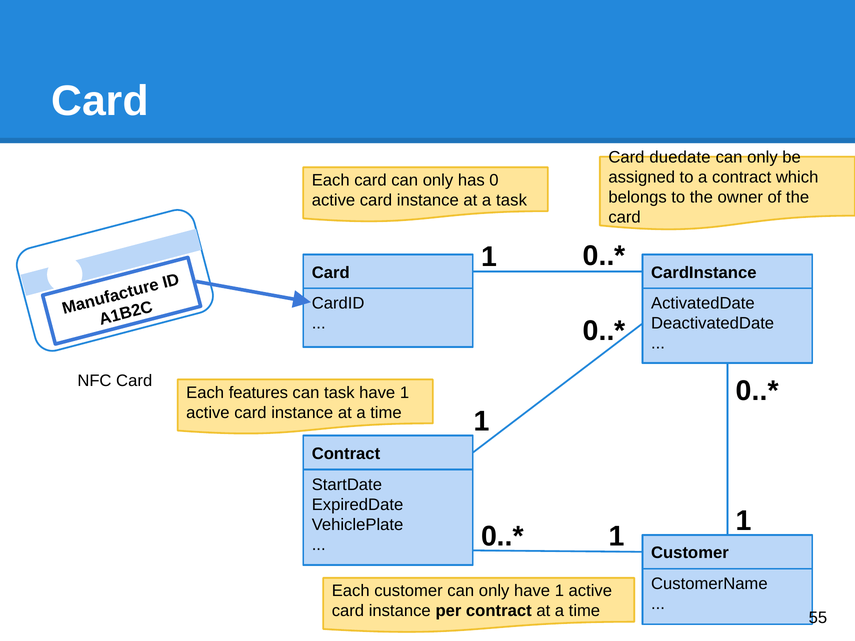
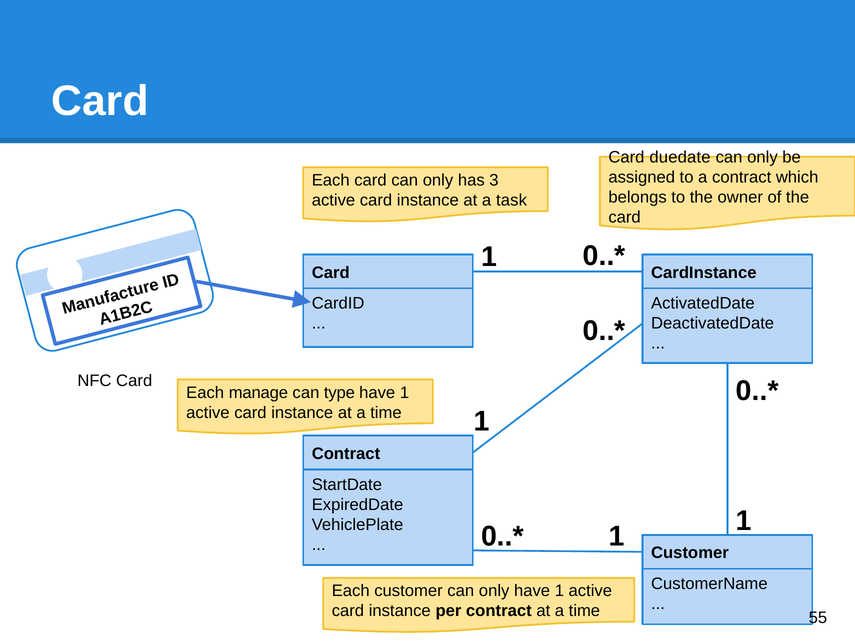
0: 0 -> 3 (494, 180)
features: features -> manage (258, 393)
can task: task -> type (339, 393)
